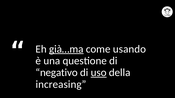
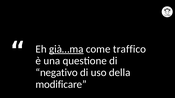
usando: usando -> traffico (129, 49)
uso underline: present -> none (99, 73)
increasing: increasing -> modificare (61, 85)
